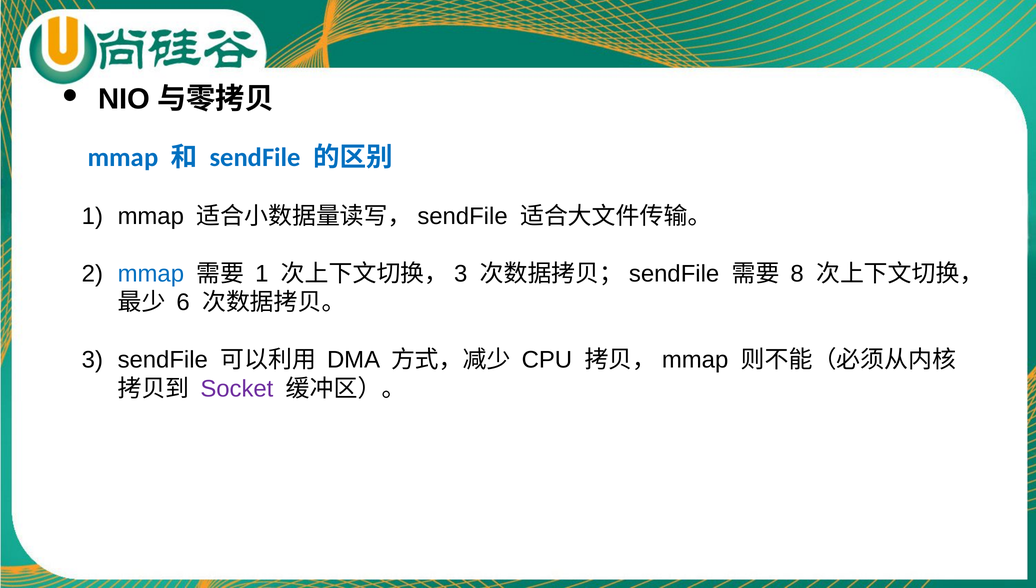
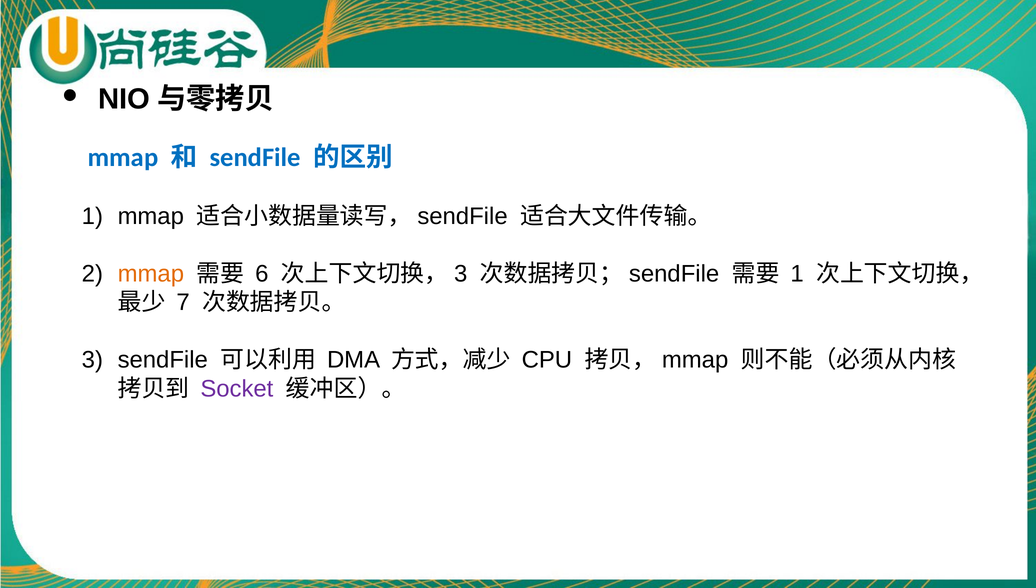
mmap colour: blue -> orange (151, 274)
1: 1 -> 6 (262, 274)
8: 8 -> 1 (797, 274)
6: 6 -> 7 (183, 302)
